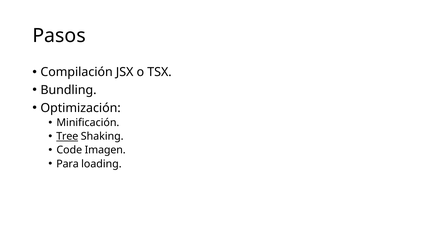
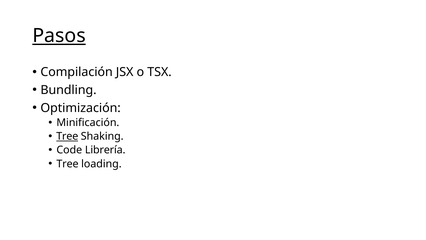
Pasos underline: none -> present (59, 36)
Imagen: Imagen -> Librería (105, 150)
Para: Para -> Tree (67, 164)
